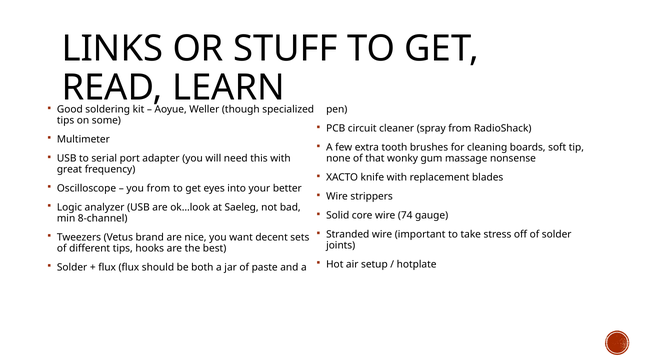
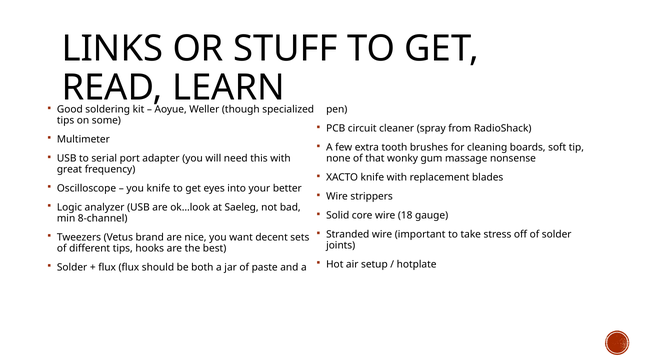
you from: from -> knife (158, 188)
74: 74 -> 18 (405, 216)
